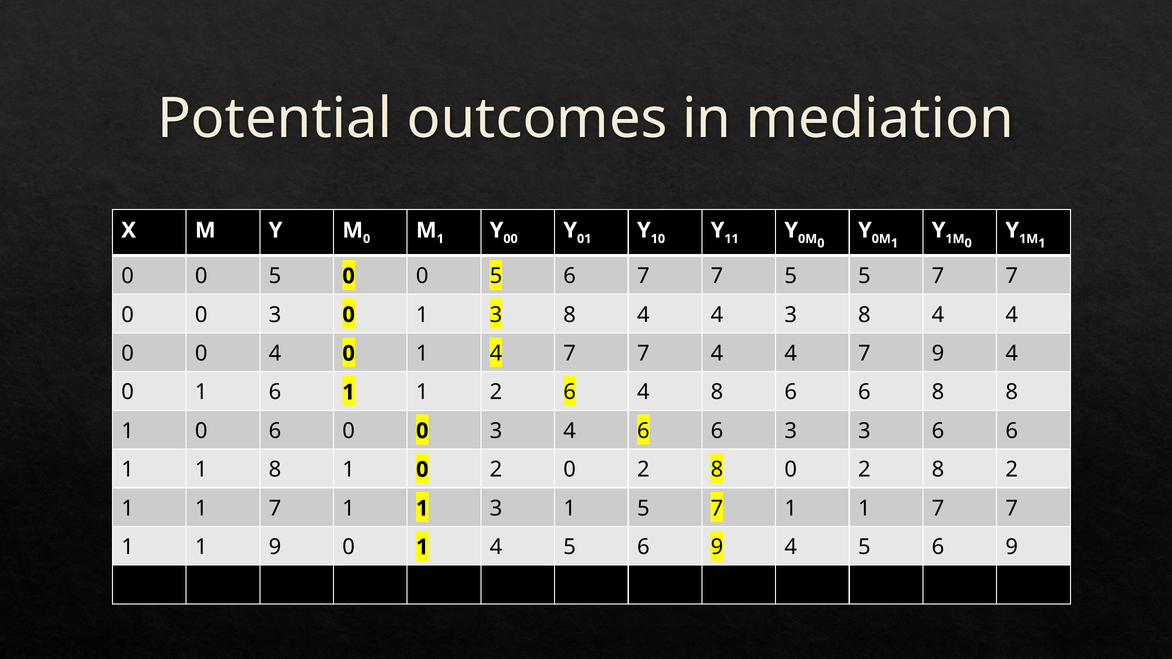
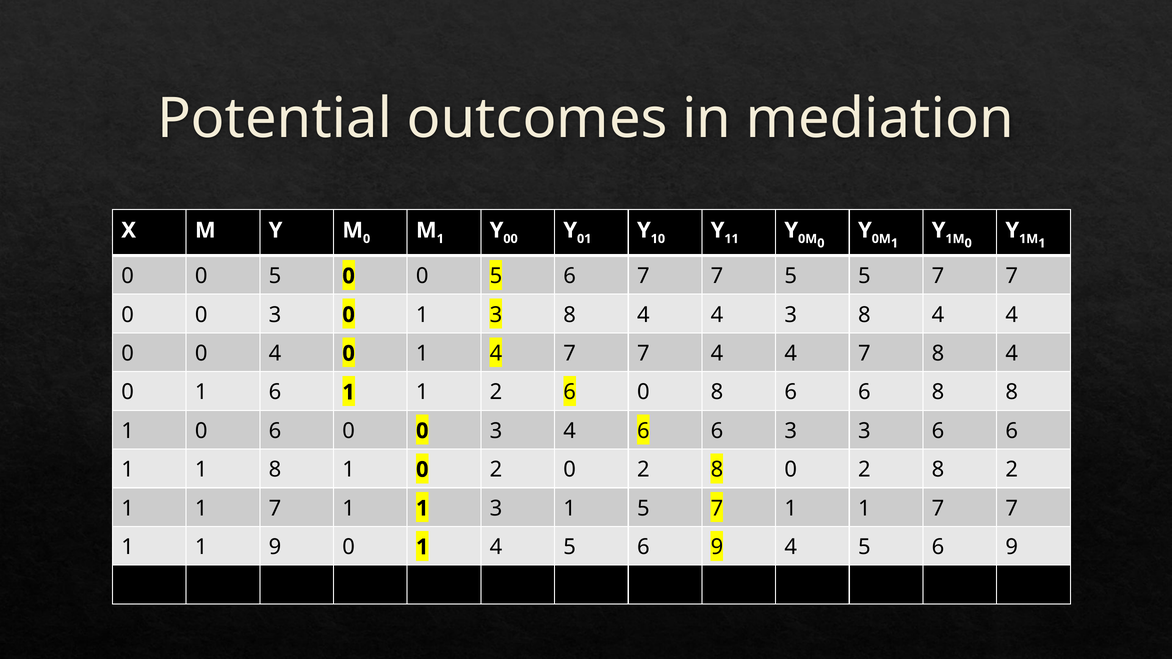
7 9: 9 -> 8 (938, 354)
2 6 4: 4 -> 0 (643, 392)
